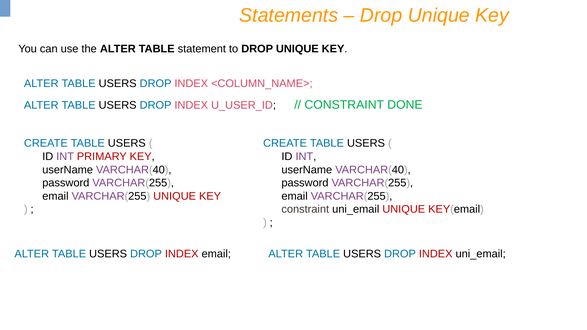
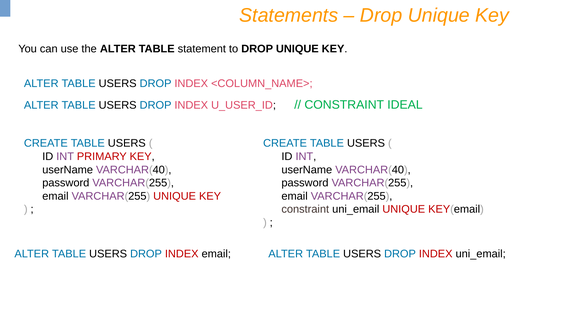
DONE: DONE -> IDEAL (405, 105)
